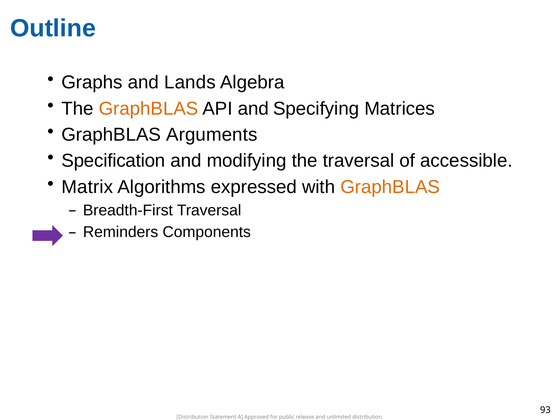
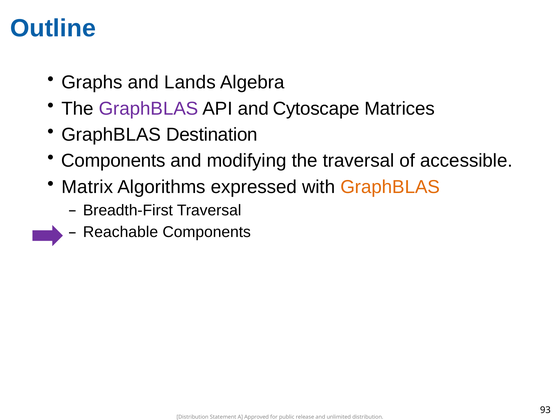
GraphBLAS colour: orange -> purple (149, 109)
Specifying: Specifying -> Cytoscape (316, 109)
Arguments: Arguments -> Destination (212, 135)
Specification: Specification -> Components (113, 161)
Reminders: Reminders -> Reachable (121, 232)
